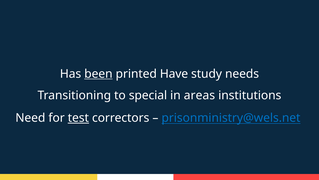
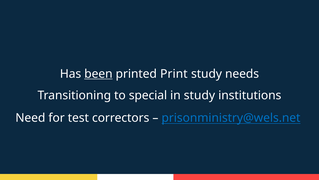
Have: Have -> Print (174, 74)
in areas: areas -> study (199, 95)
test underline: present -> none (78, 118)
